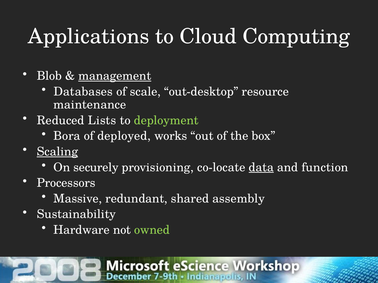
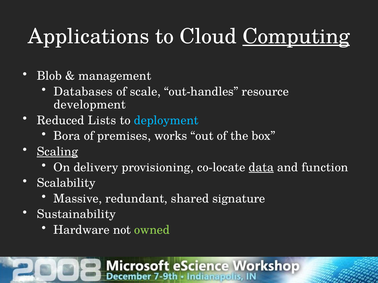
Computing underline: none -> present (296, 36)
management underline: present -> none (115, 76)
out-desktop: out-desktop -> out-handles (201, 92)
maintenance: maintenance -> development (90, 105)
deployment colour: light green -> light blue (166, 121)
deployed: deployed -> premises (124, 136)
securely: securely -> delivery (96, 168)
Processors: Processors -> Scalability (66, 183)
assembly: assembly -> signature (239, 199)
